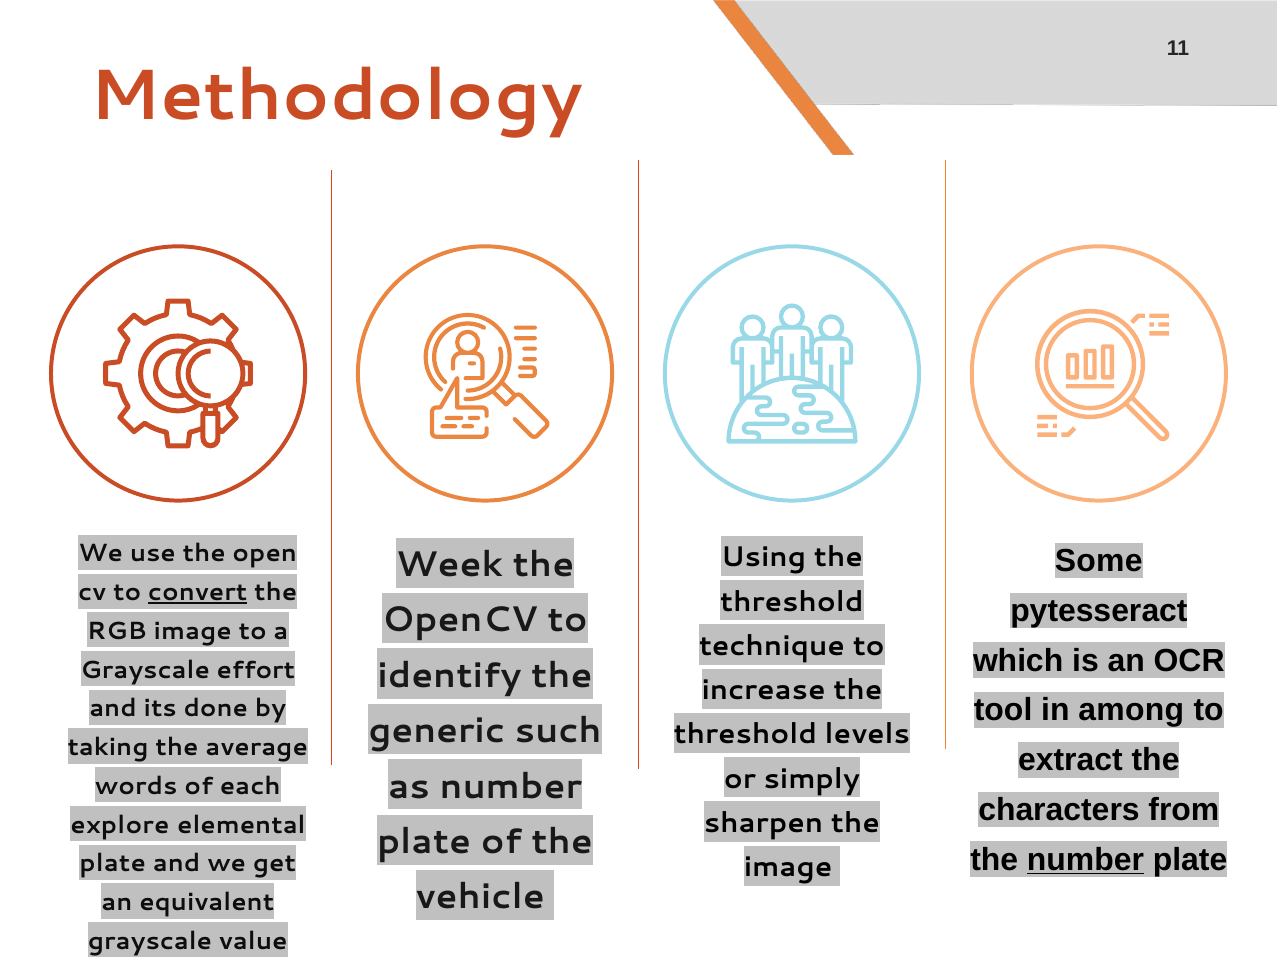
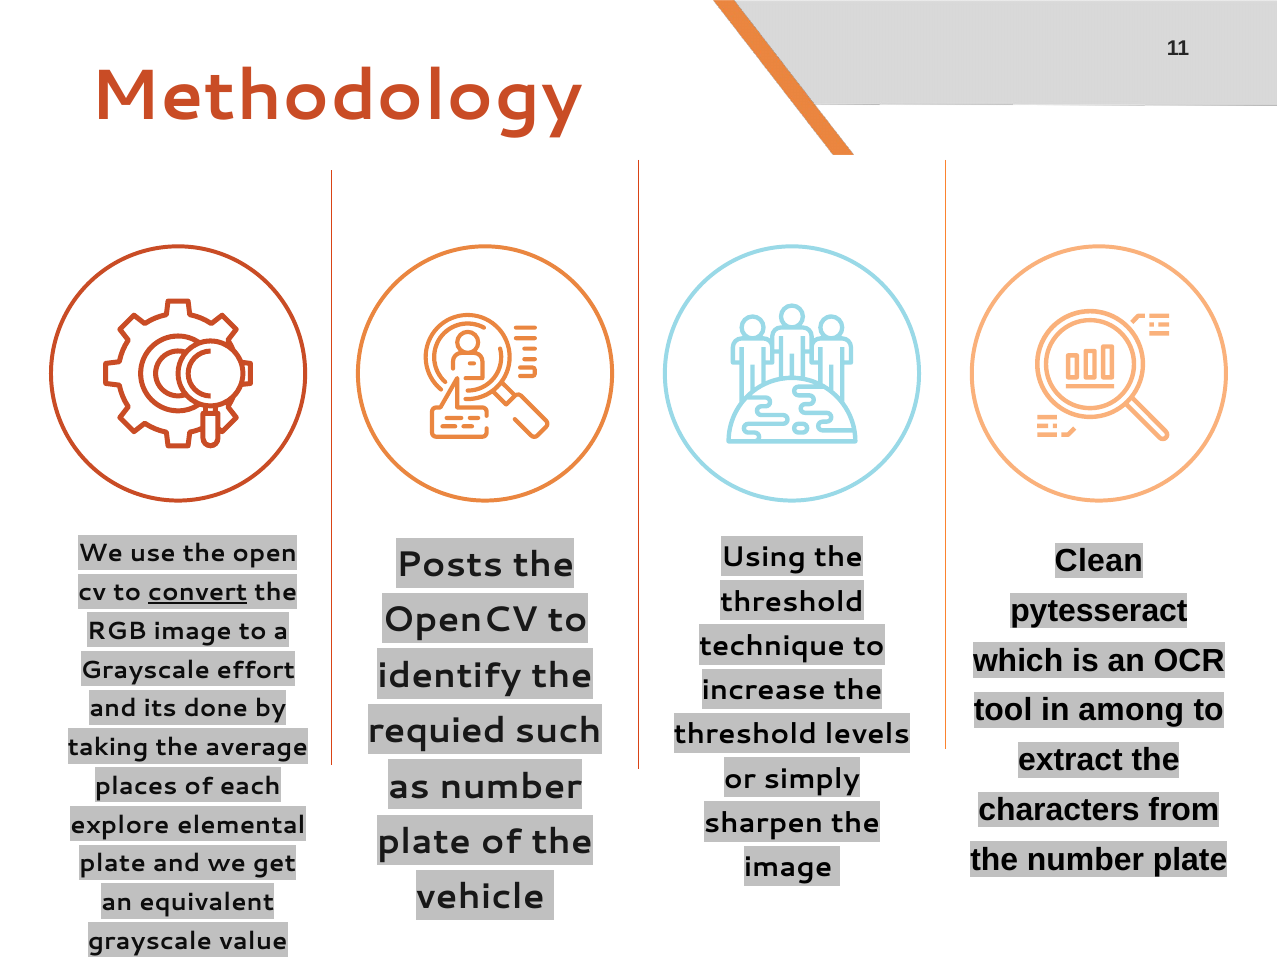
Some: Some -> Clean (1099, 561)
Week: Week -> Posts (449, 565)
generic: generic -> requied (437, 731)
words: words -> places (136, 786)
number underline: present -> none (1085, 860)
